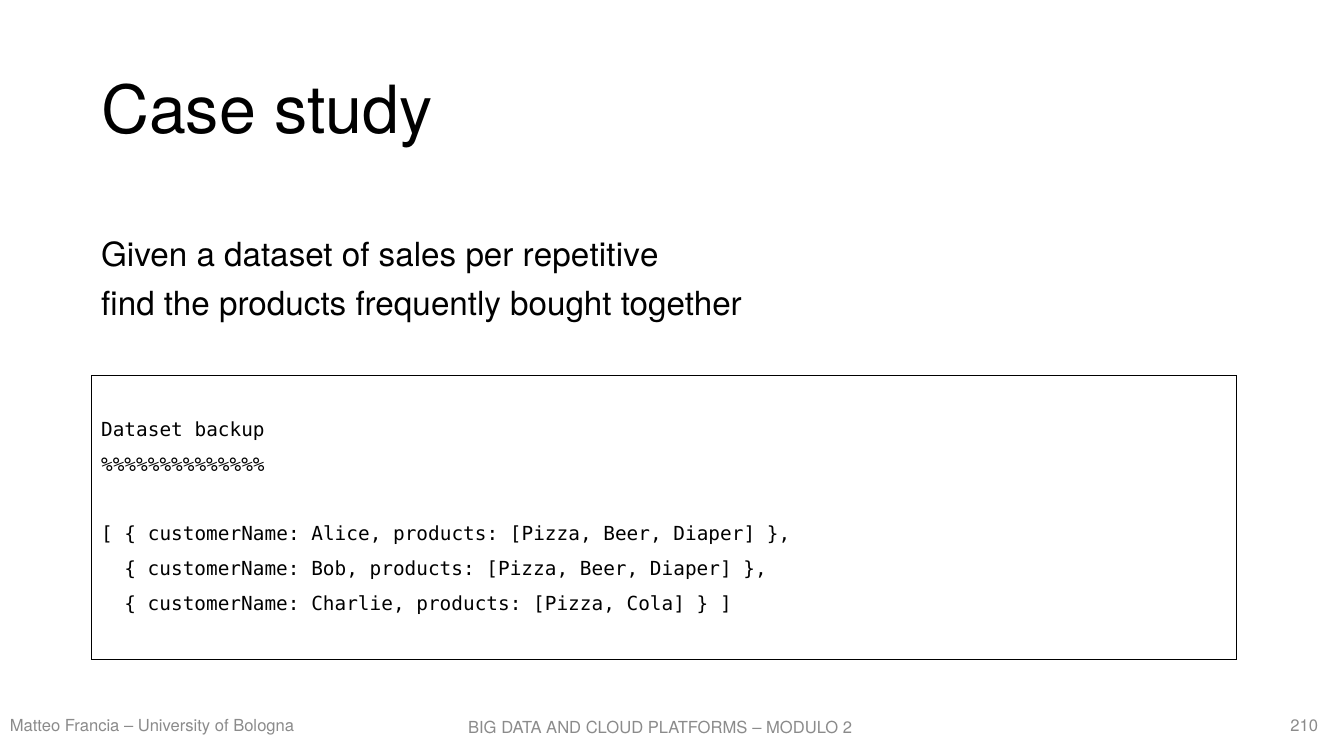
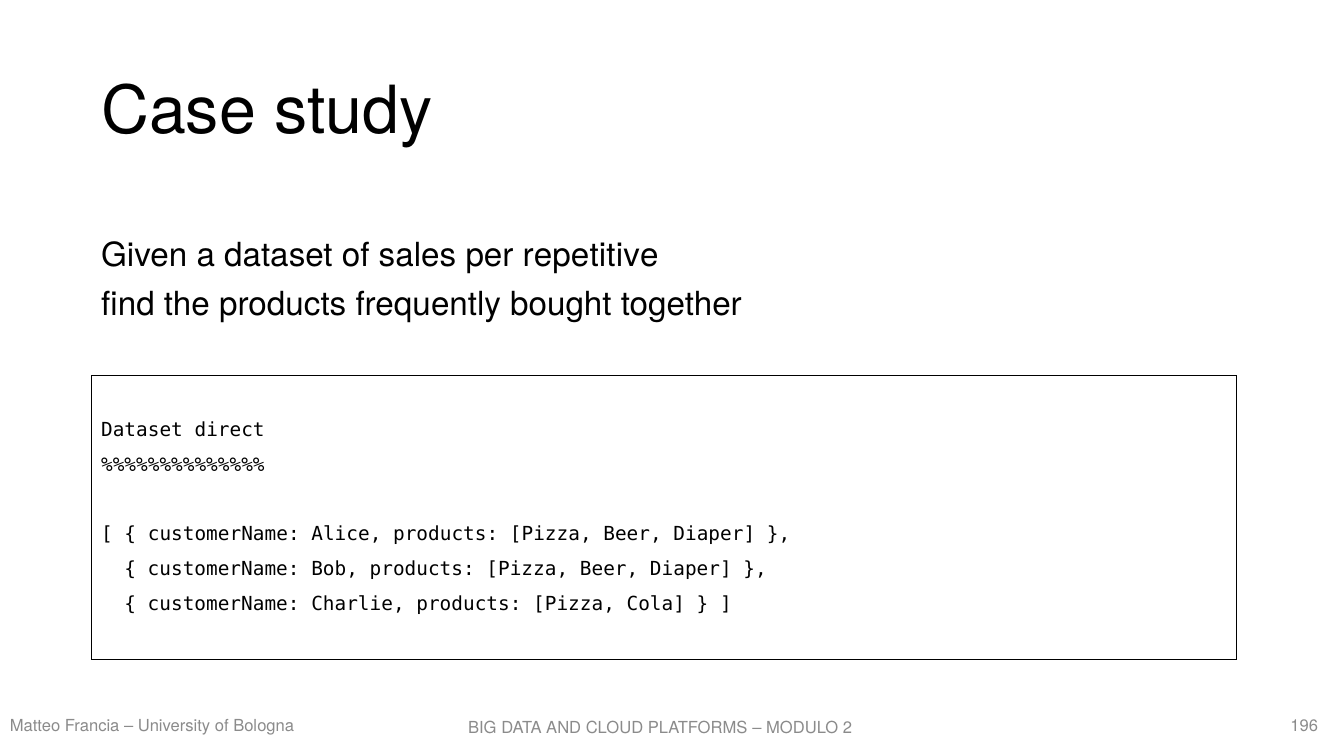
backup: backup -> direct (230, 430)
210: 210 -> 196 (1304, 726)
